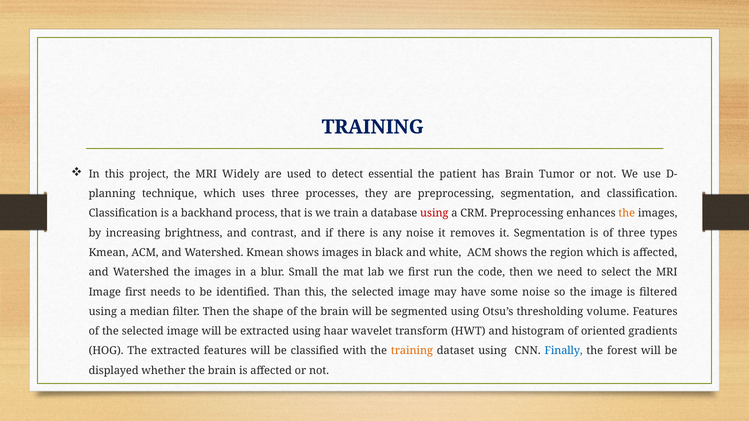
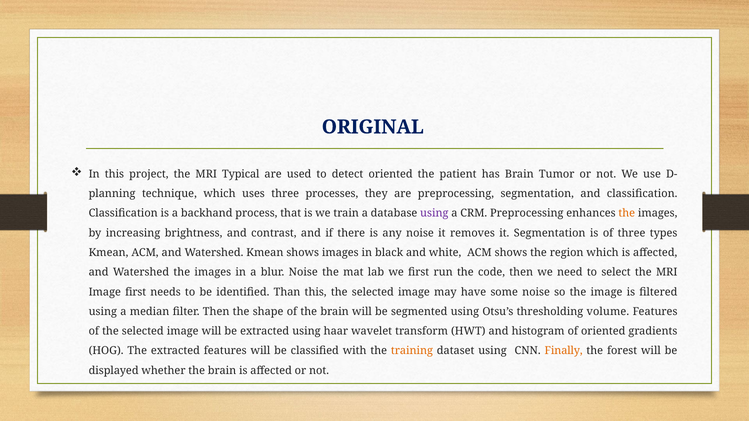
TRAINING: TRAINING -> ORIGINAL (373, 127)
Widely: Widely -> Typical (241, 174)
detect essential: essential -> oriented (391, 174)
using colour: red -> purple (434, 214)
blur Small: Small -> Noise (303, 272)
Finally colour: blue -> orange (564, 351)
